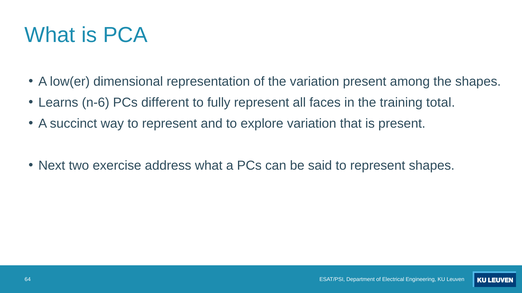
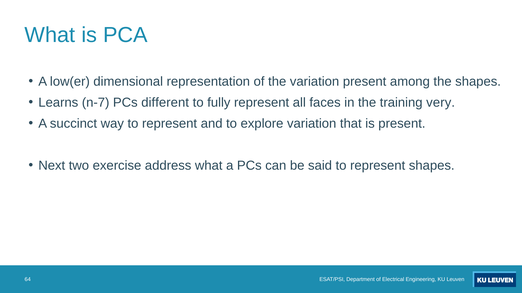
n-6: n-6 -> n-7 (96, 103)
total: total -> very (441, 103)
